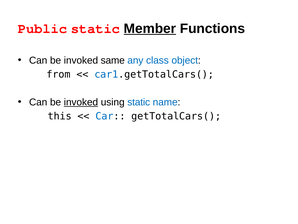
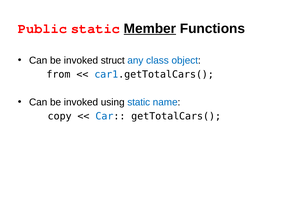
same: same -> struct (113, 60)
invoked underline: present -> none (81, 102)
this: this -> copy (60, 116)
